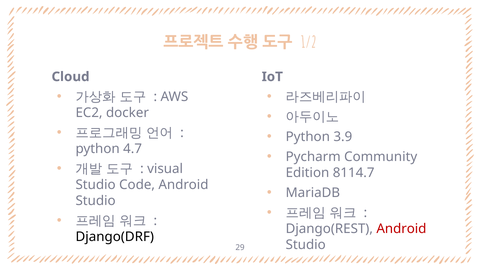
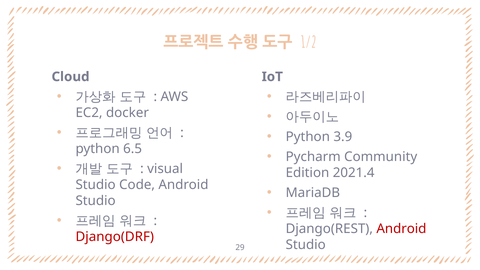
4.7: 4.7 -> 6.5 (133, 149)
8114.7: 8114.7 -> 2021.4 (354, 173)
Django(DRF colour: black -> red (115, 237)
